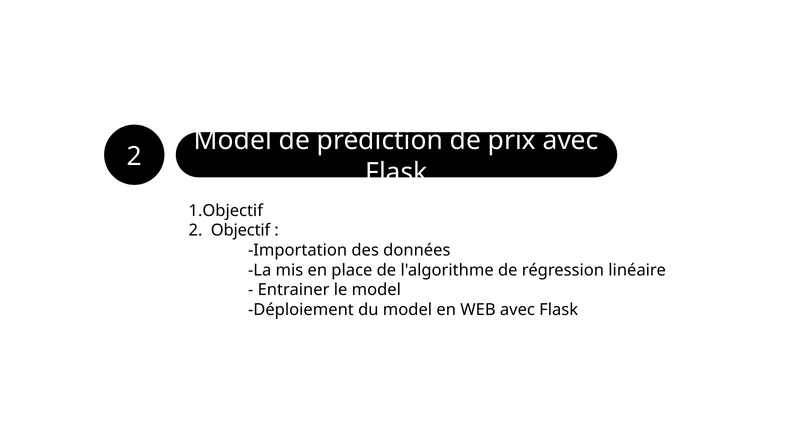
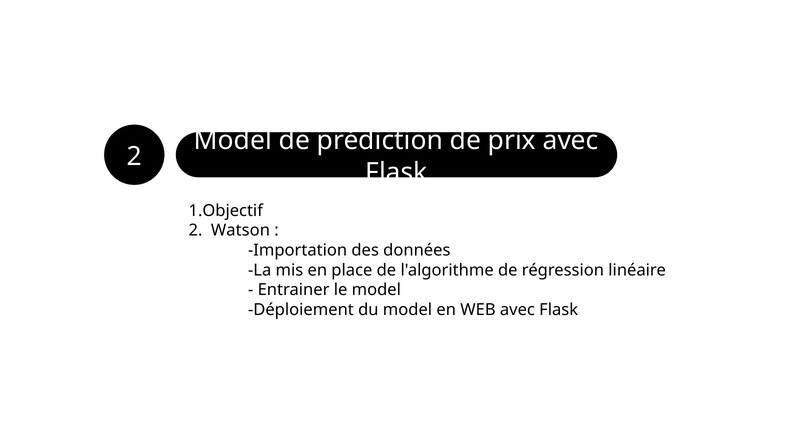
Objectif: Objectif -> Watson (240, 230)
